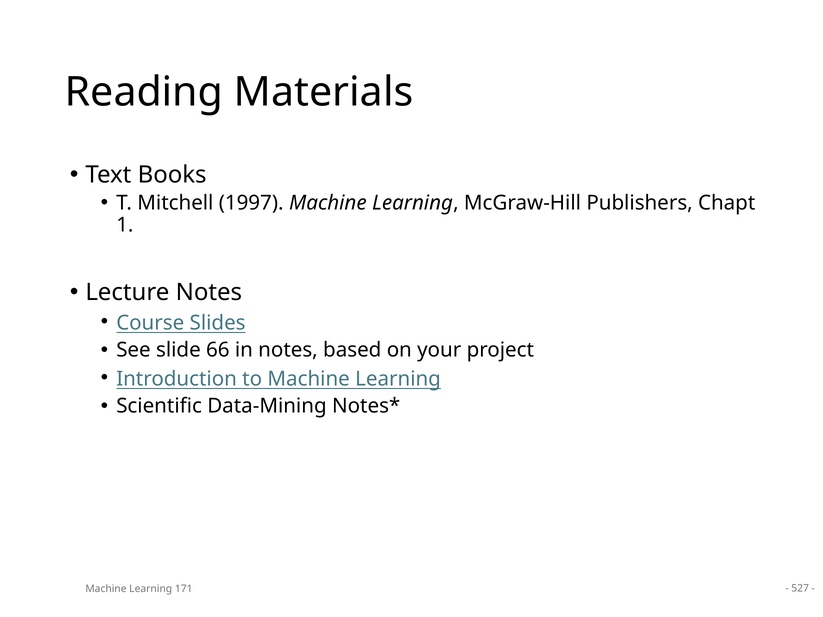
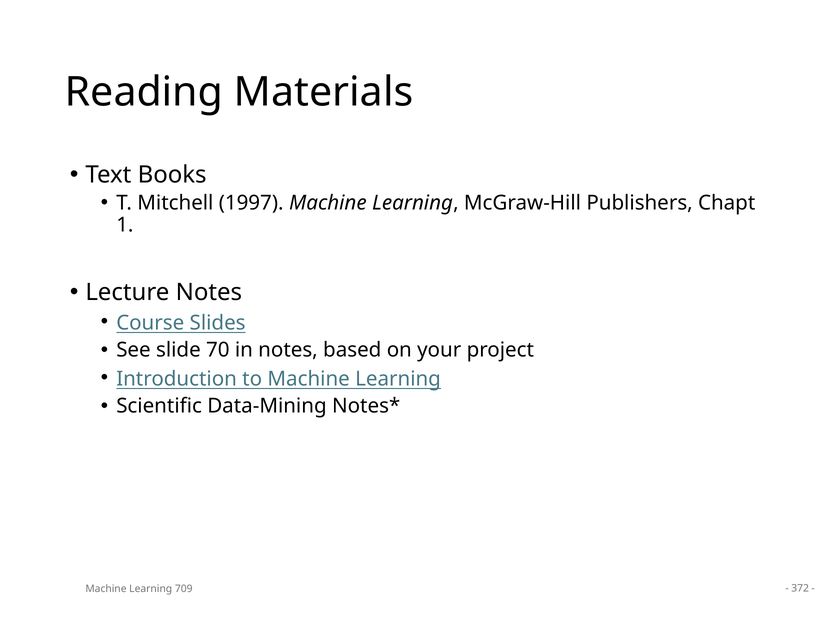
66: 66 -> 70 (218, 350)
171: 171 -> 709 (184, 589)
527: 527 -> 372 (800, 588)
